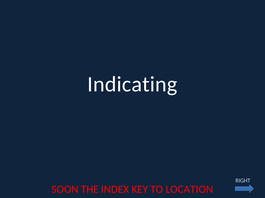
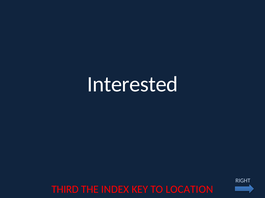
Indicating: Indicating -> Interested (133, 85)
SOON: SOON -> THIRD (65, 190)
